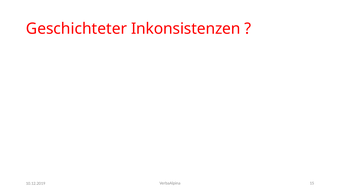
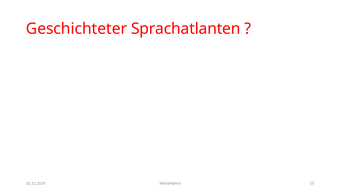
Inkonsistenzen: Inkonsistenzen -> Sprachatlanten (186, 29)
